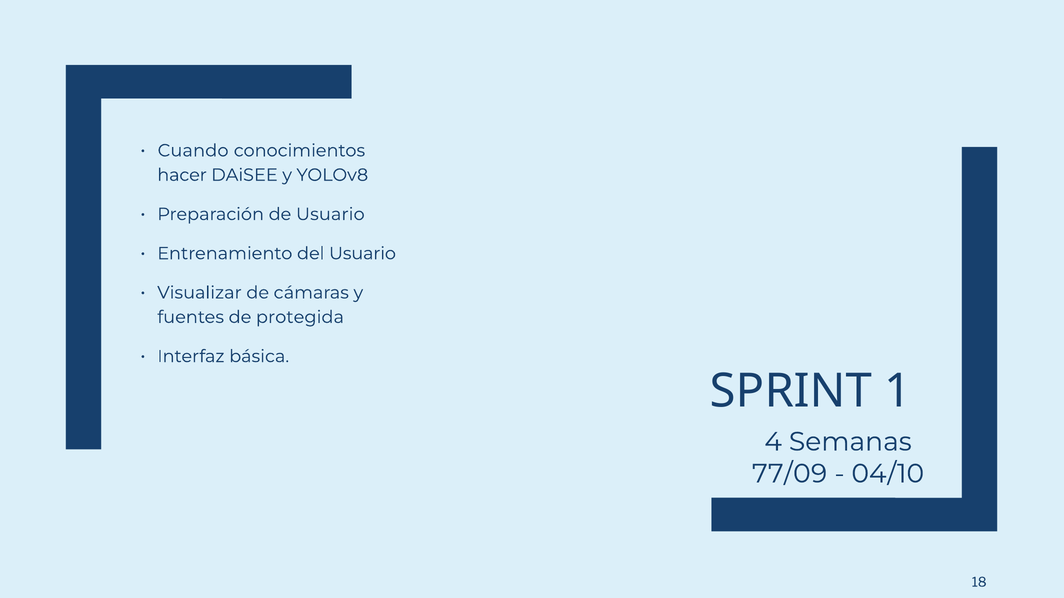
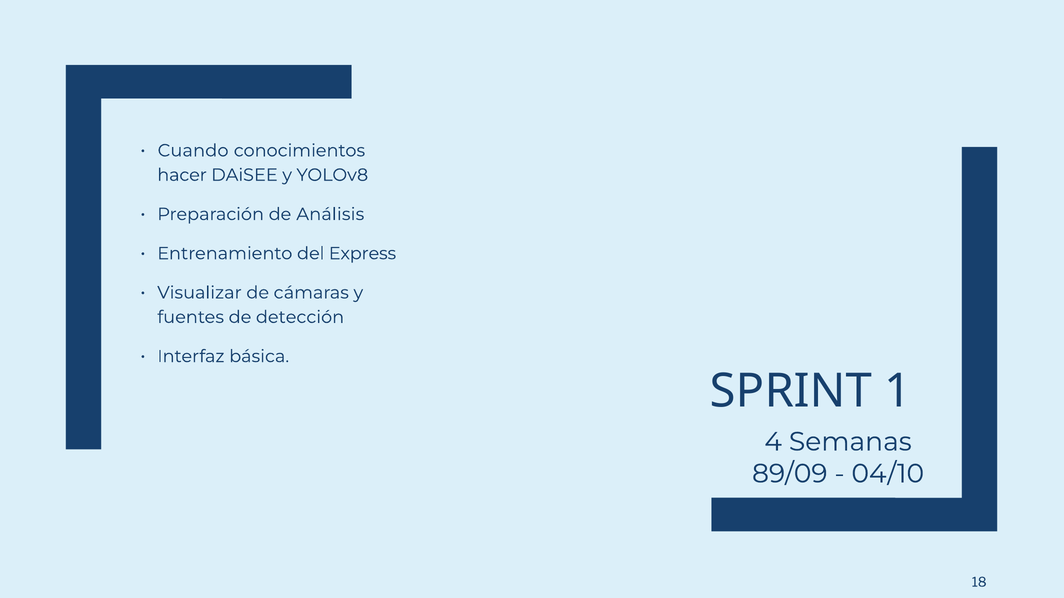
de Usuario: Usuario -> Análisis (330, 214)
del Usuario: Usuario -> Express (362, 254)
protegida: protegida -> detección (300, 317)
77/09: 77/09 -> 89/09 (790, 474)
